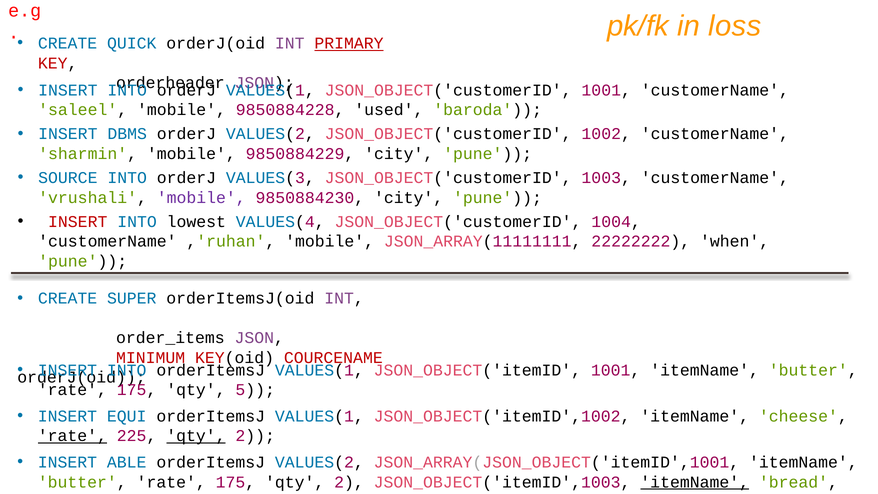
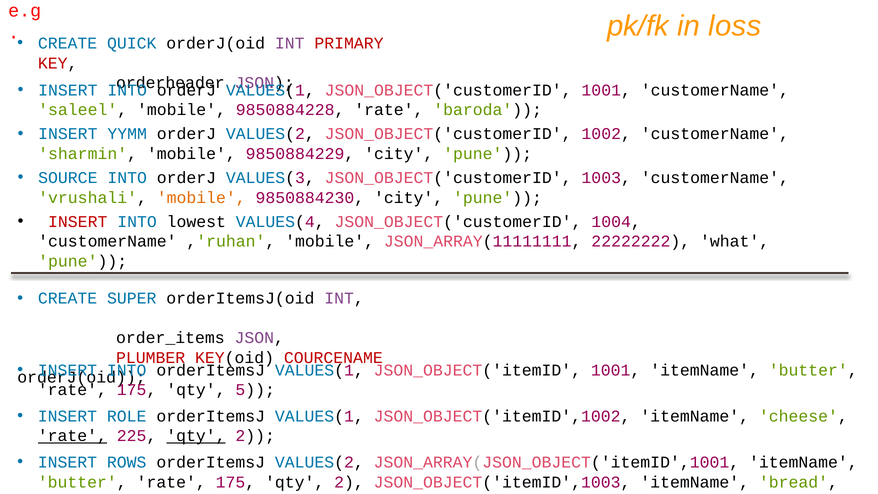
PRIMARY underline: present -> none (349, 43)
9850884228 used: used -> rate (389, 110)
DBMS: DBMS -> YYMM (127, 134)
mobile colour: purple -> orange (201, 198)
when: when -> what (735, 242)
MINIMUM: MINIMUM -> PLUMBER (151, 358)
EQUI: EQUI -> ROLE (127, 416)
ABLE: ABLE -> ROWS (127, 462)
itemName underline: present -> none (695, 482)
